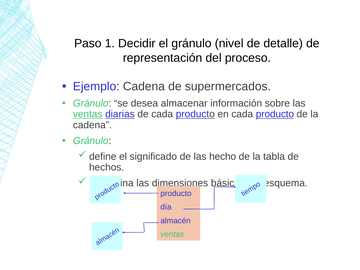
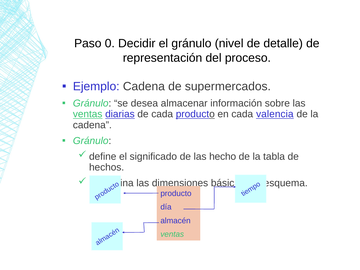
1: 1 -> 0 (110, 43)
en cada producto: producto -> valencia (275, 114)
